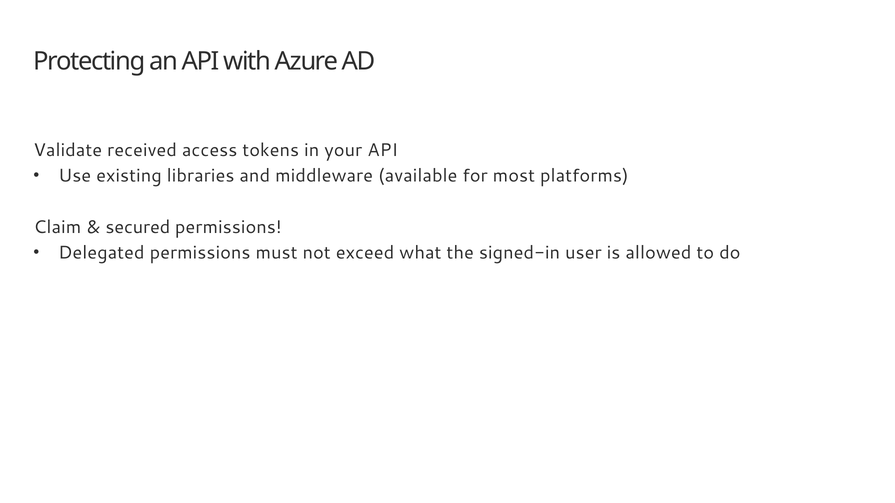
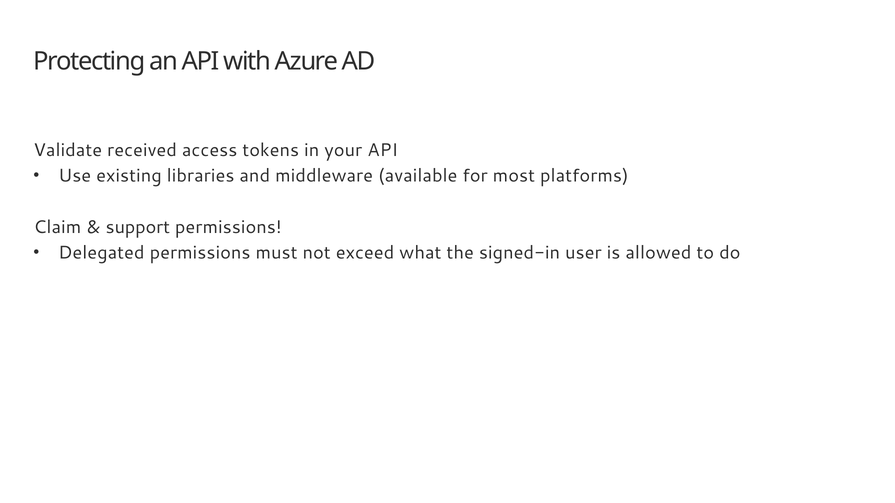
secured: secured -> support (138, 227)
